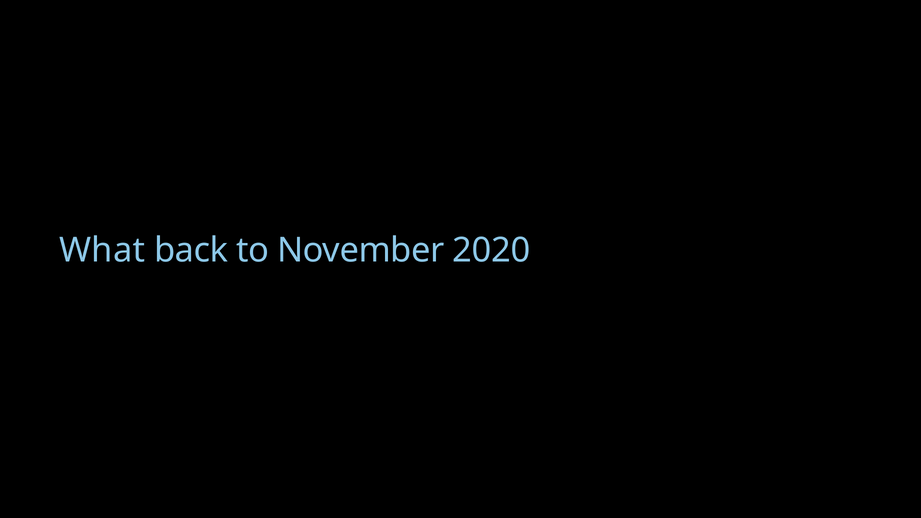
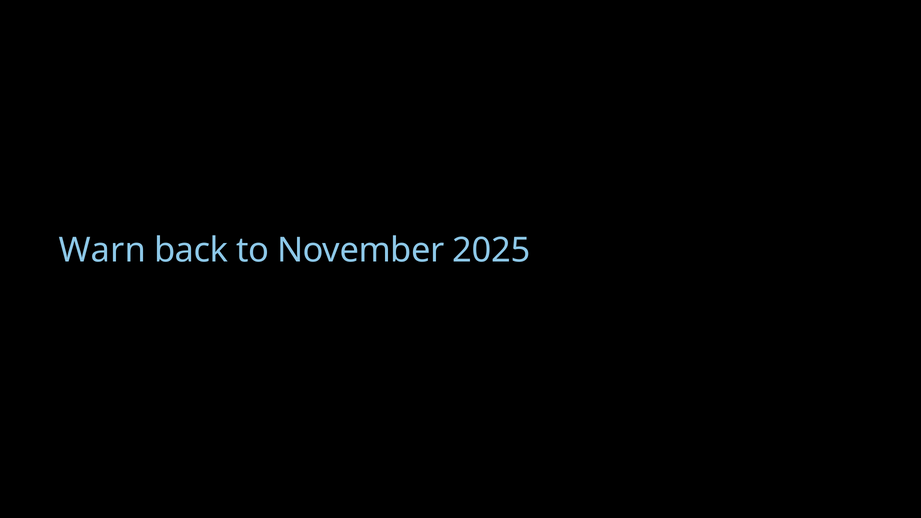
What: What -> Warn (102, 250)
2020: 2020 -> 2025 (491, 250)
